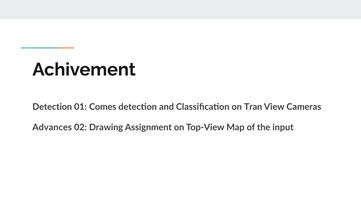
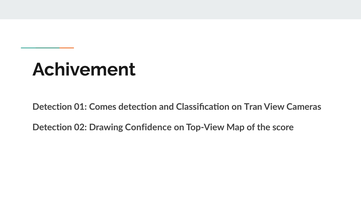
Advances: Advances -> Detection (52, 127)
Assignment: Assignment -> Confidence (148, 127)
input: input -> score (283, 127)
